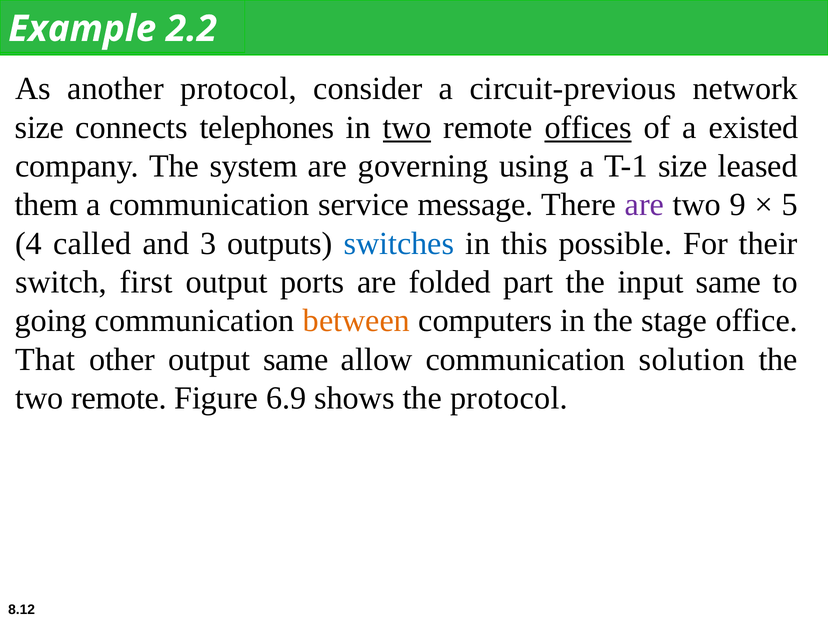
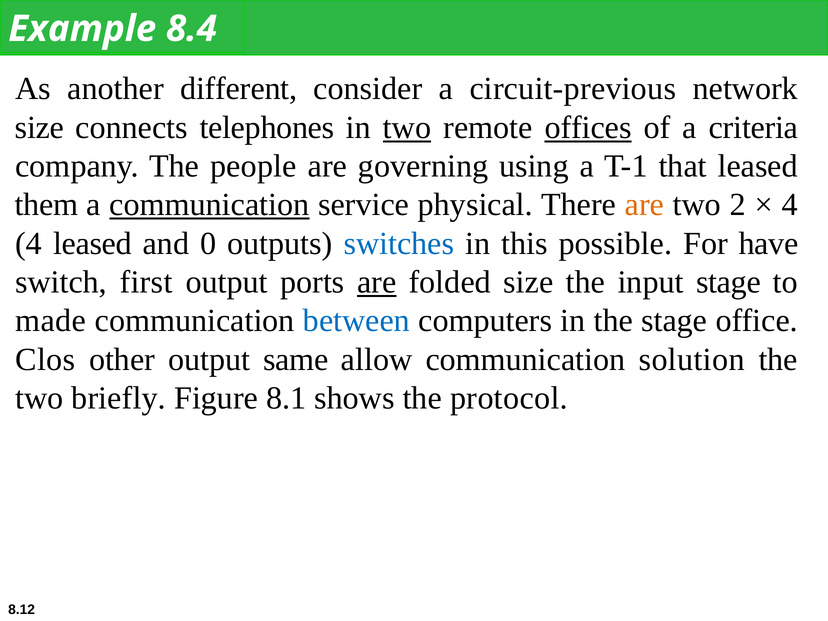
2.2: 2.2 -> 8.4 (191, 29)
another protocol: protocol -> different (239, 89)
existed: existed -> criteria (754, 127)
system: system -> people (253, 166)
T-1 size: size -> that (683, 166)
communication underline: none -> present (209, 205)
message: message -> physical (475, 205)
are colour: purple -> orange (644, 205)
9: 9 -> 2 (738, 205)
5: 5 -> 4 (790, 205)
4 called: called -> leased (92, 243)
3: 3 -> 0 (208, 243)
their: their -> have (768, 243)
are underline: none -> present (377, 282)
folded part: part -> size (528, 282)
input same: same -> stage (728, 282)
going: going -> made (51, 321)
between colour: orange -> blue (356, 321)
That: That -> Clos (45, 359)
remote: remote -> briefly (119, 398)
6.9: 6.9 -> 8.1 (286, 398)
